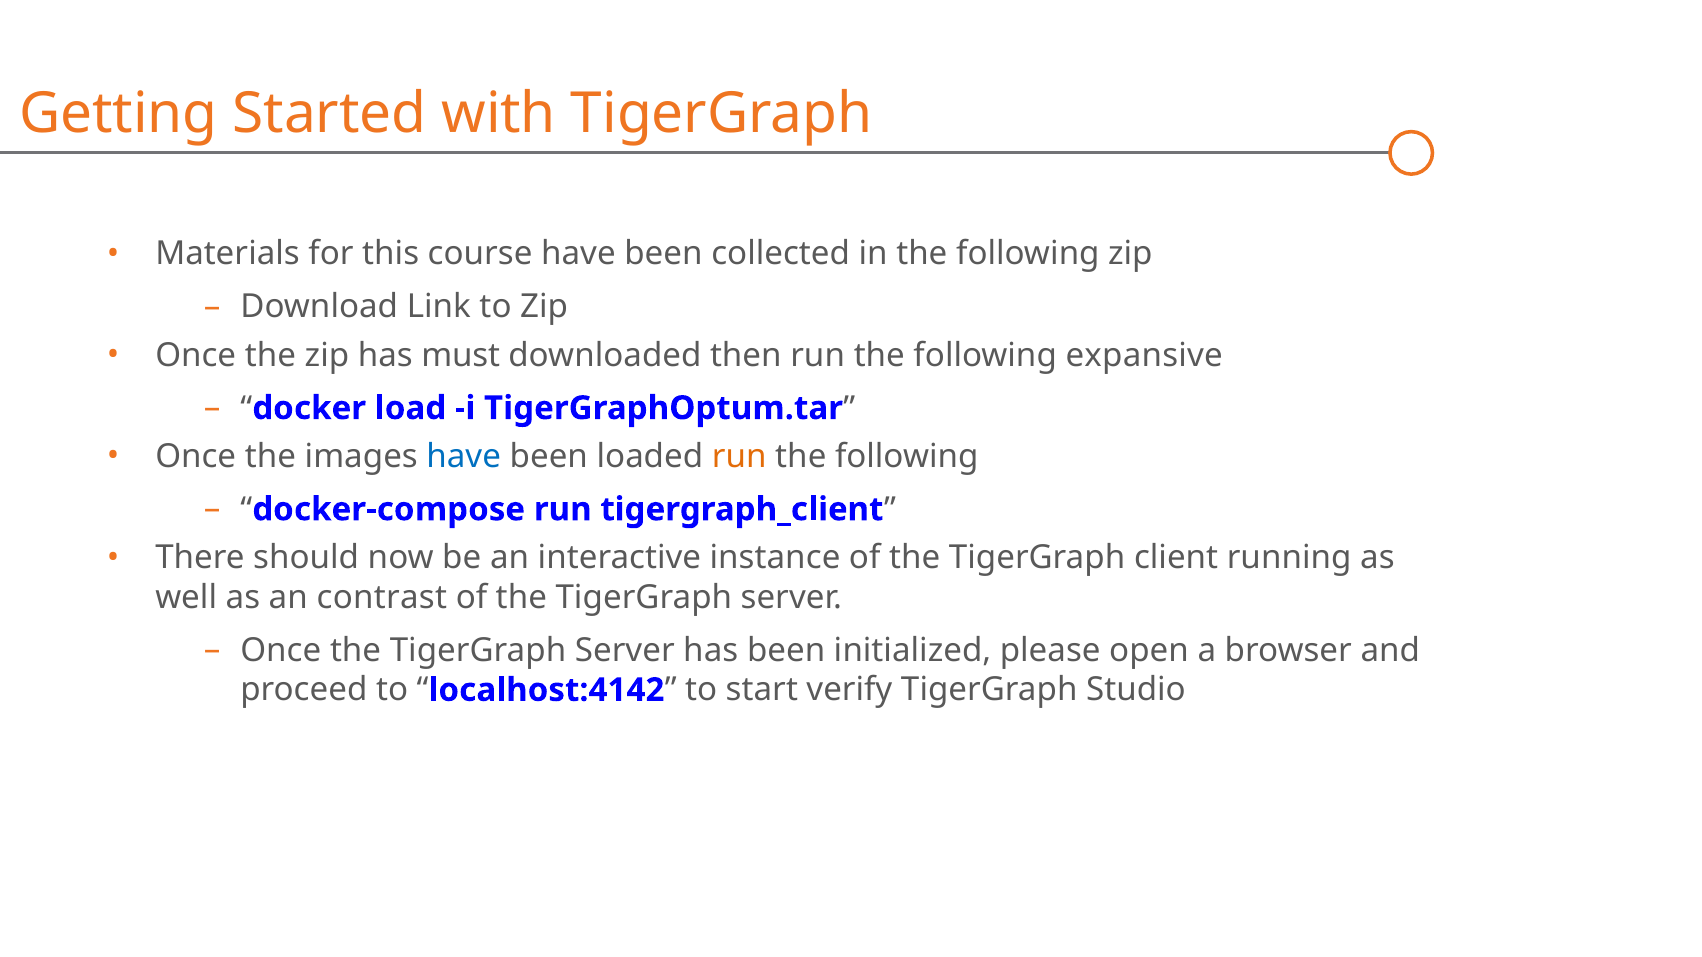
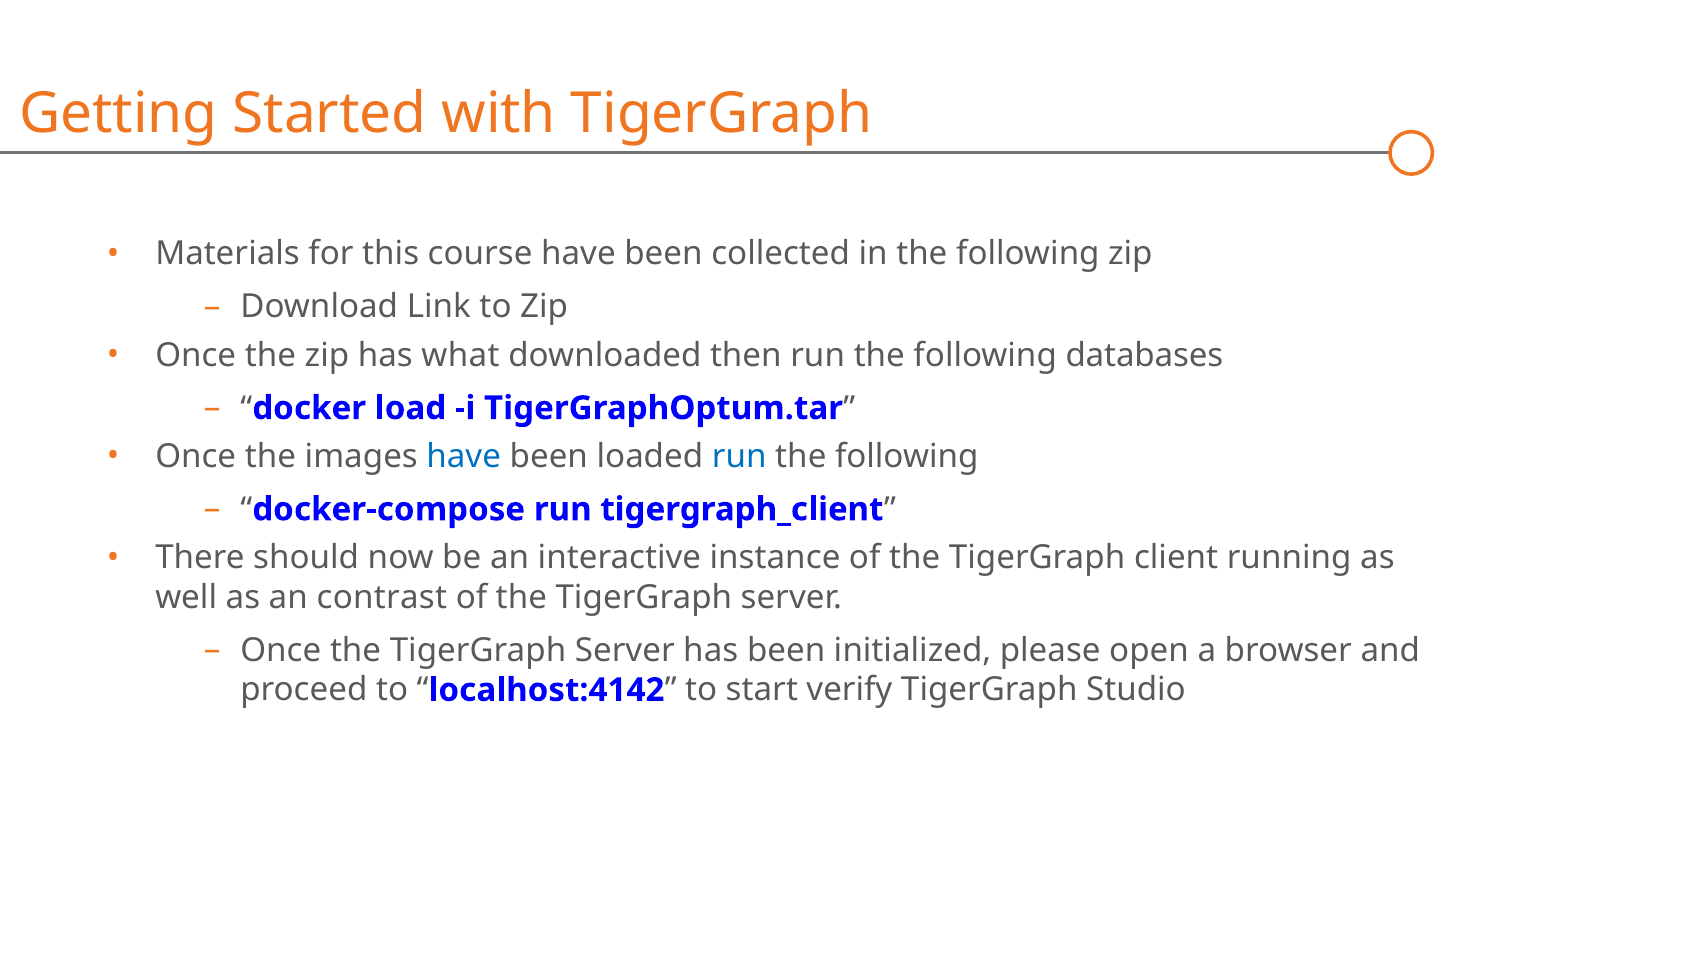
must: must -> what (460, 355)
expansive: expansive -> databases (1144, 355)
run colour: orange -> blue (739, 457)
